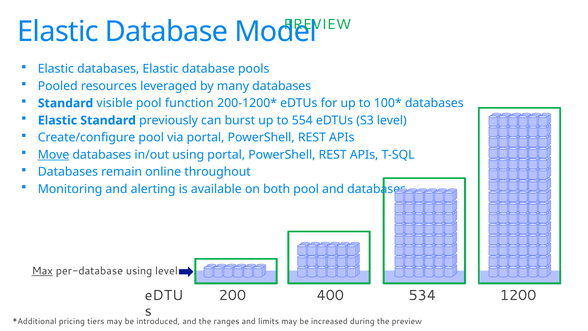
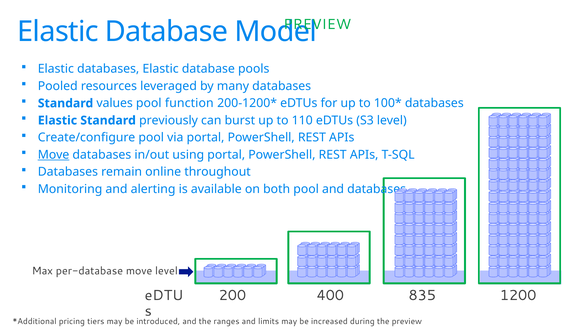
visible: visible -> values (115, 103)
554: 554 -> 110 (302, 120)
Max underline: present -> none (42, 271)
per-database using: using -> move (139, 271)
534: 534 -> 835 (422, 295)
